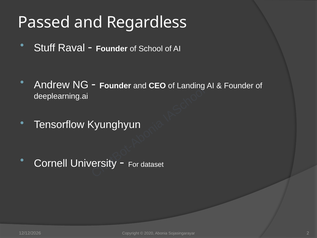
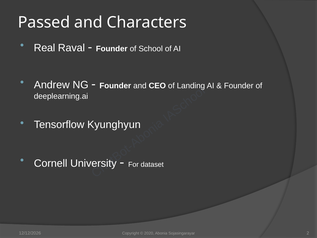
Regardless: Regardless -> Characters (147, 22)
Stuff: Stuff -> Real (45, 48)
